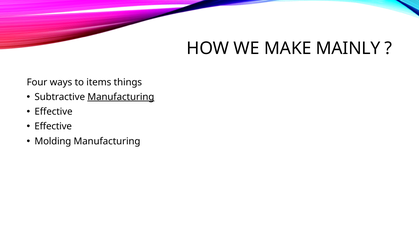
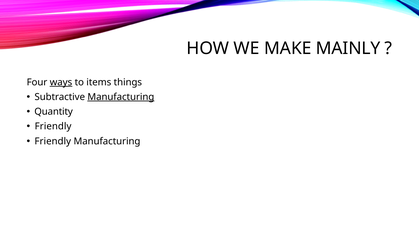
ways underline: none -> present (61, 82)
Effective: Effective -> Quantity (54, 112)
Effective: Effective -> Friendly (53, 126)
Molding: Molding -> Friendly (53, 141)
